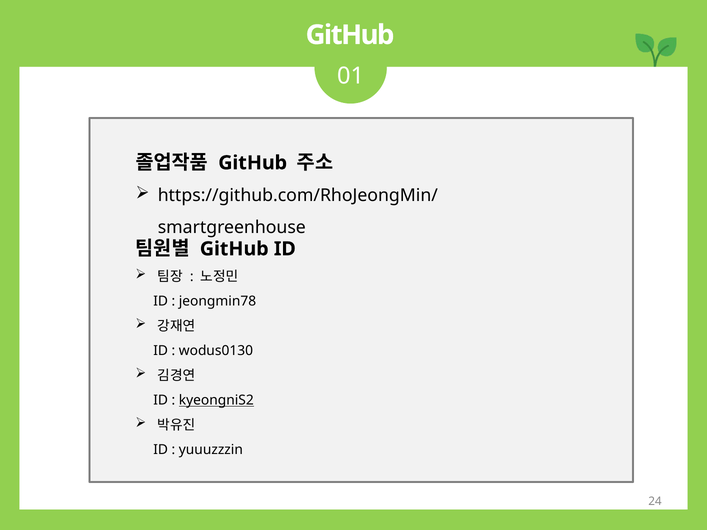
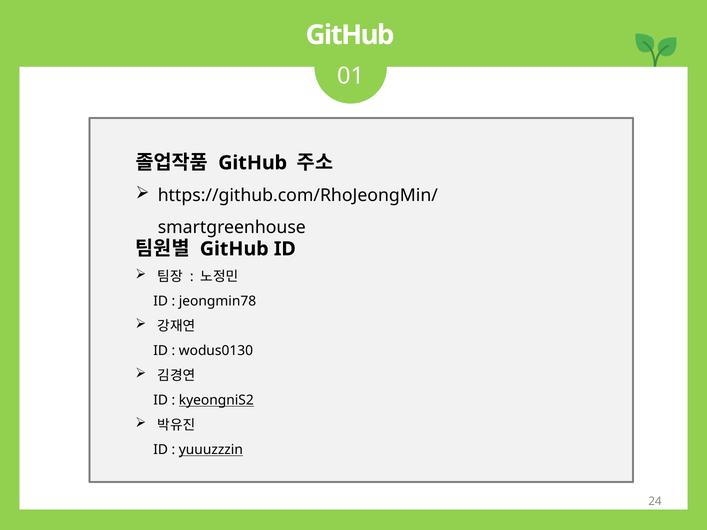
yuuuzzzin underline: none -> present (211, 450)
